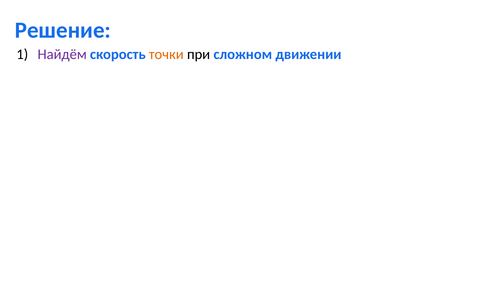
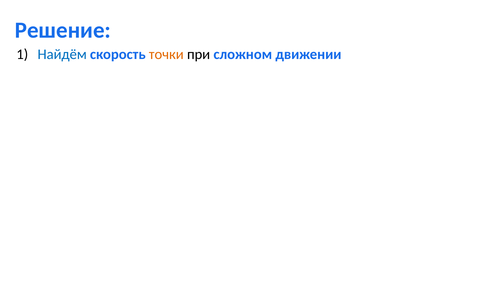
Найдём colour: purple -> blue (62, 54)
